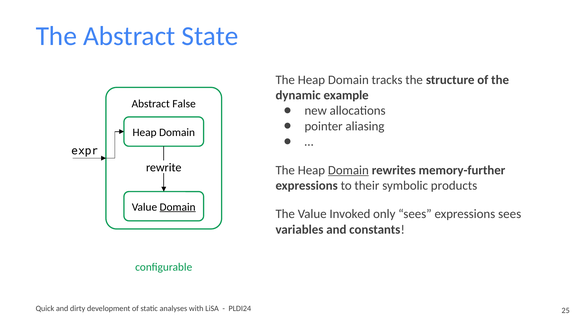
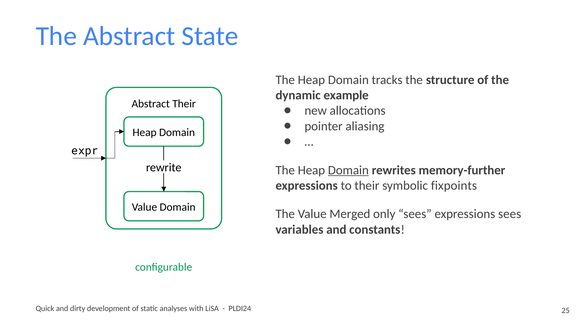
Abstract False: False -> Their (184, 104)
products: products -> fixpoints (454, 186)
Domain underline: present -> none (178, 207)
Invoked: Invoked -> Merged (350, 214)
